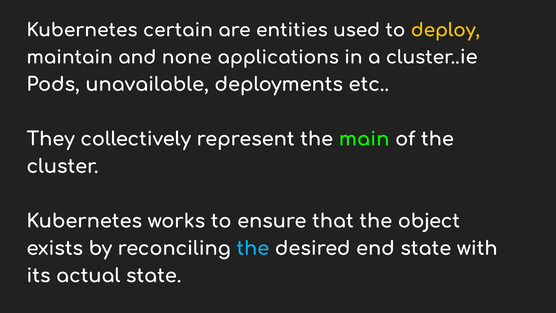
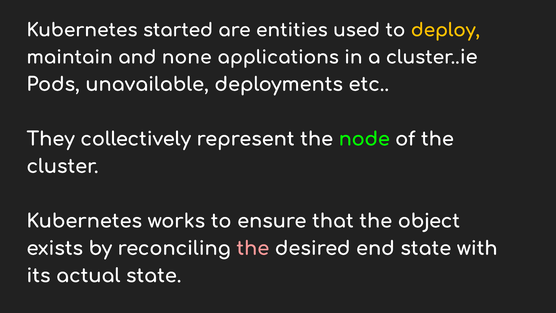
certain: certain -> started (178, 30)
main: main -> node (364, 139)
the colour: light blue -> pink (253, 248)
